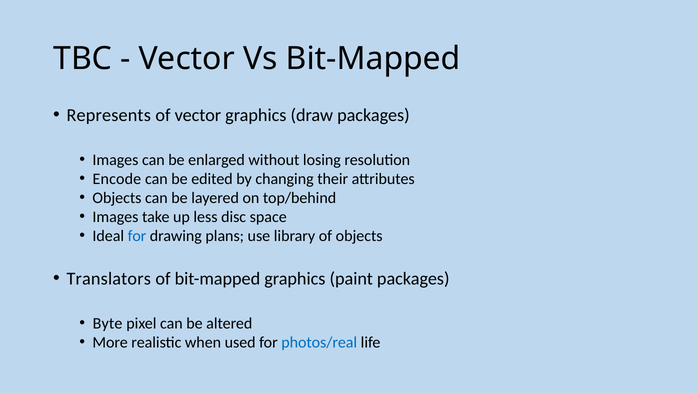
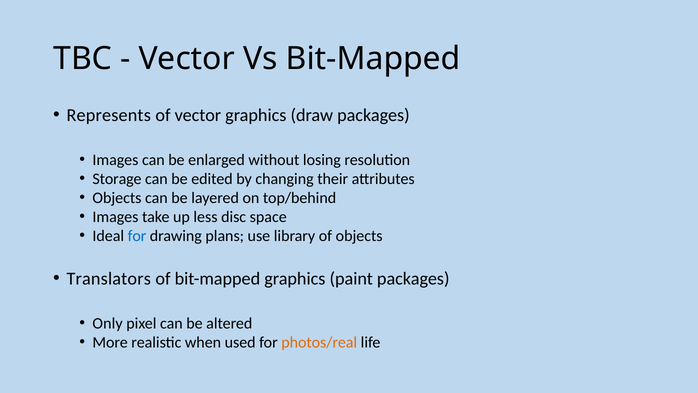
Encode: Encode -> Storage (117, 179)
Byte: Byte -> Only (108, 323)
photos/real colour: blue -> orange (319, 342)
